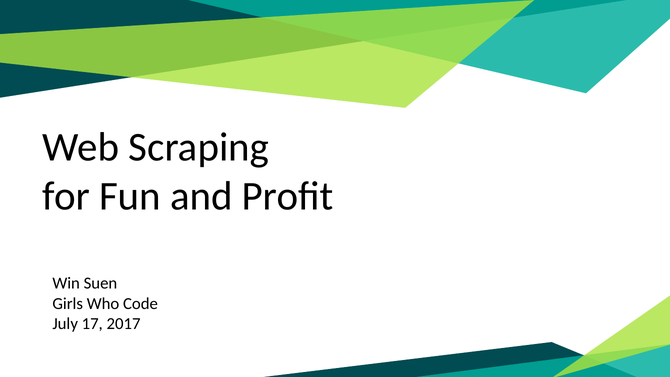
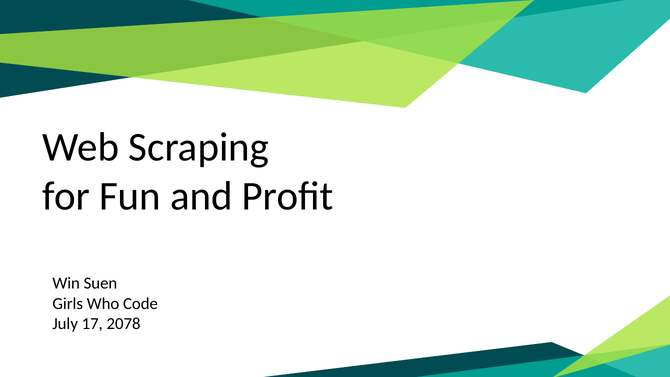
2017: 2017 -> 2078 (124, 323)
